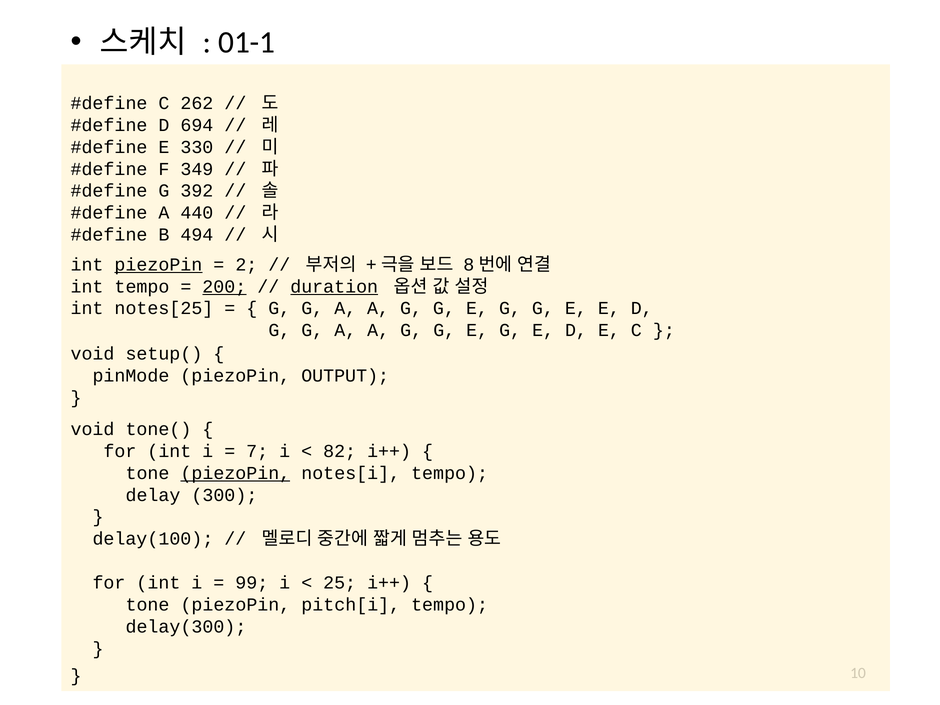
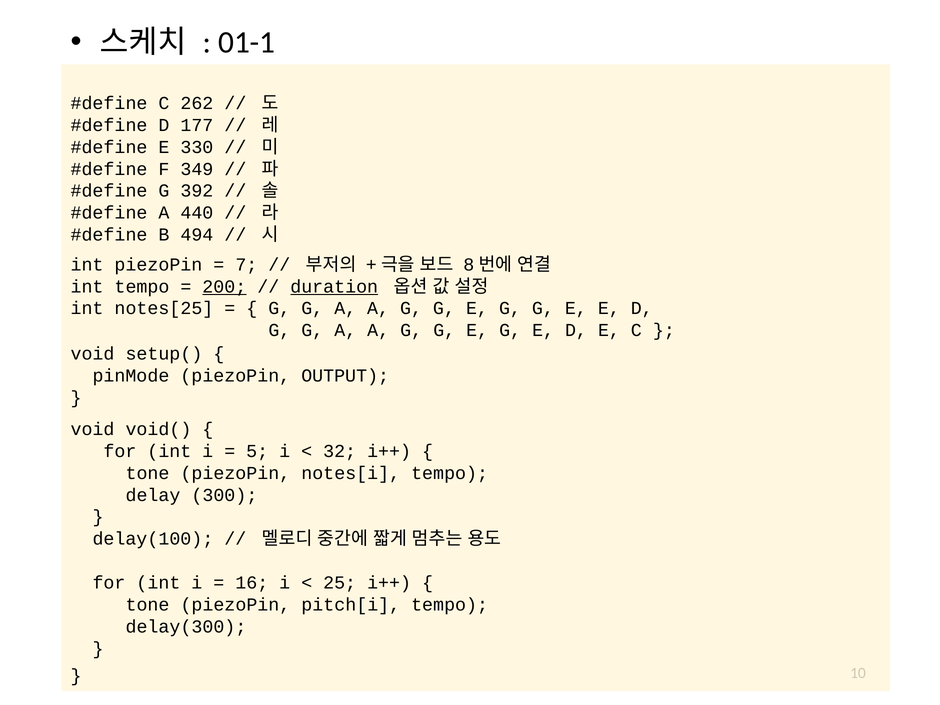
694: 694 -> 177 (197, 125)
piezoPin underline: present -> none (158, 265)
2: 2 -> 7 (246, 265)
tone(: tone( -> void( (158, 429)
7: 7 -> 5 (257, 451)
82: 82 -> 32 (340, 451)
piezoPin underline: present -> none (235, 473)
99: 99 -> 16 (252, 583)
